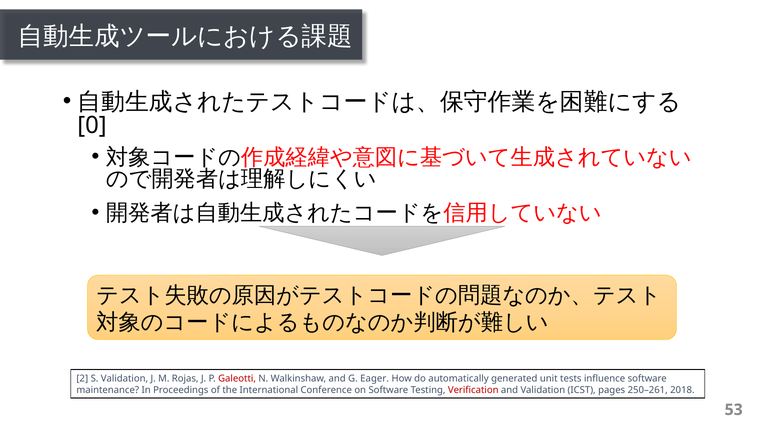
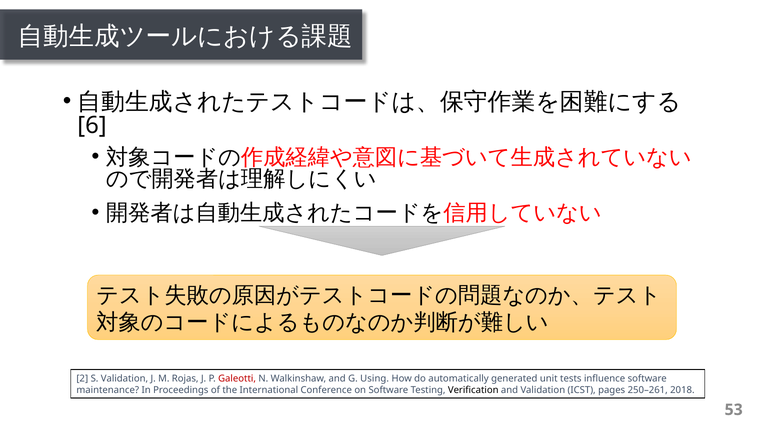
0: 0 -> 6 (92, 125)
Eager: Eager -> Using (375, 379)
Veriﬁcation colour: red -> black (473, 390)
